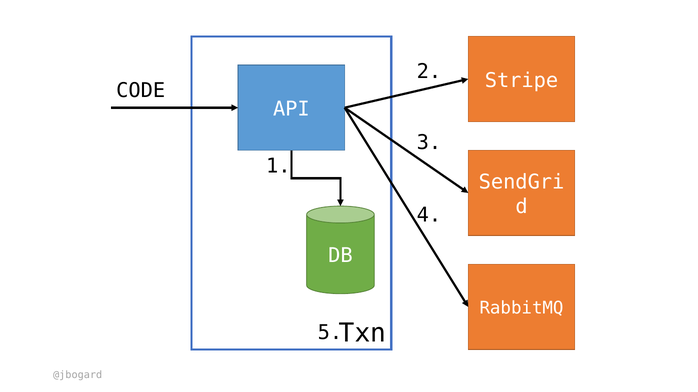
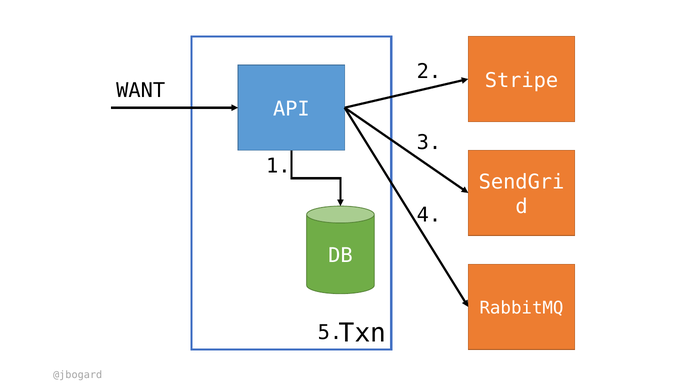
CODE: CODE -> WANT (141, 90)
